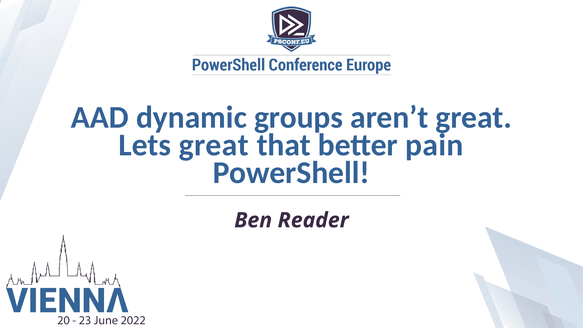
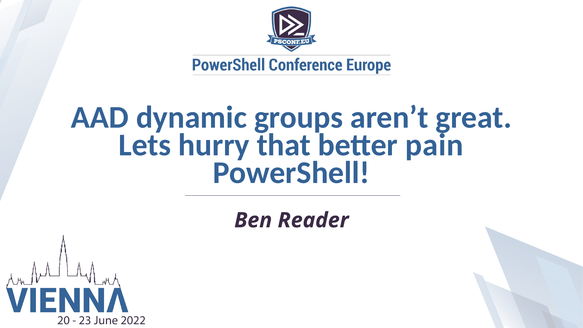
Lets great: great -> hurry (214, 145)
